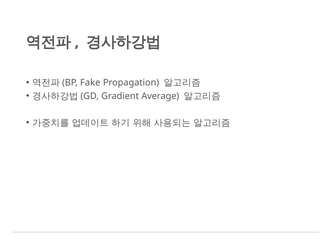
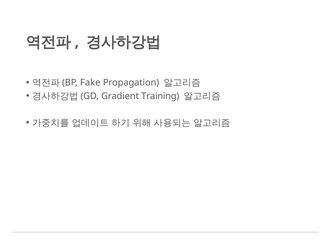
Average: Average -> Training (160, 96)
